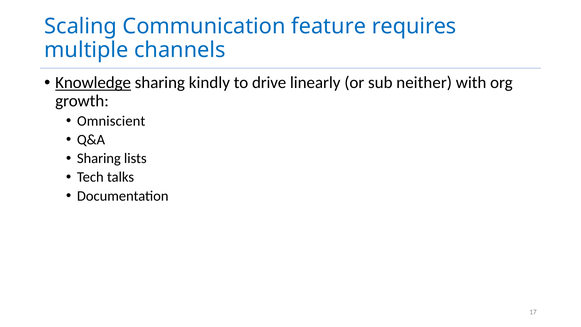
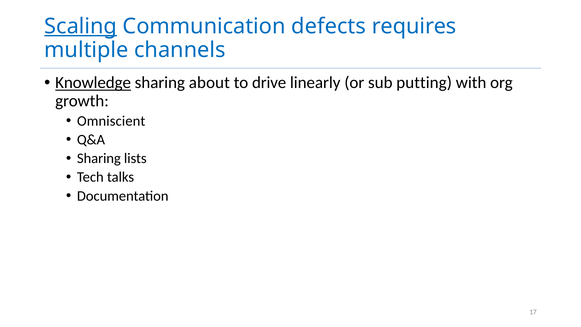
Scaling underline: none -> present (81, 26)
feature: feature -> defects (329, 26)
kindly: kindly -> about (209, 83)
neither: neither -> putting (424, 83)
